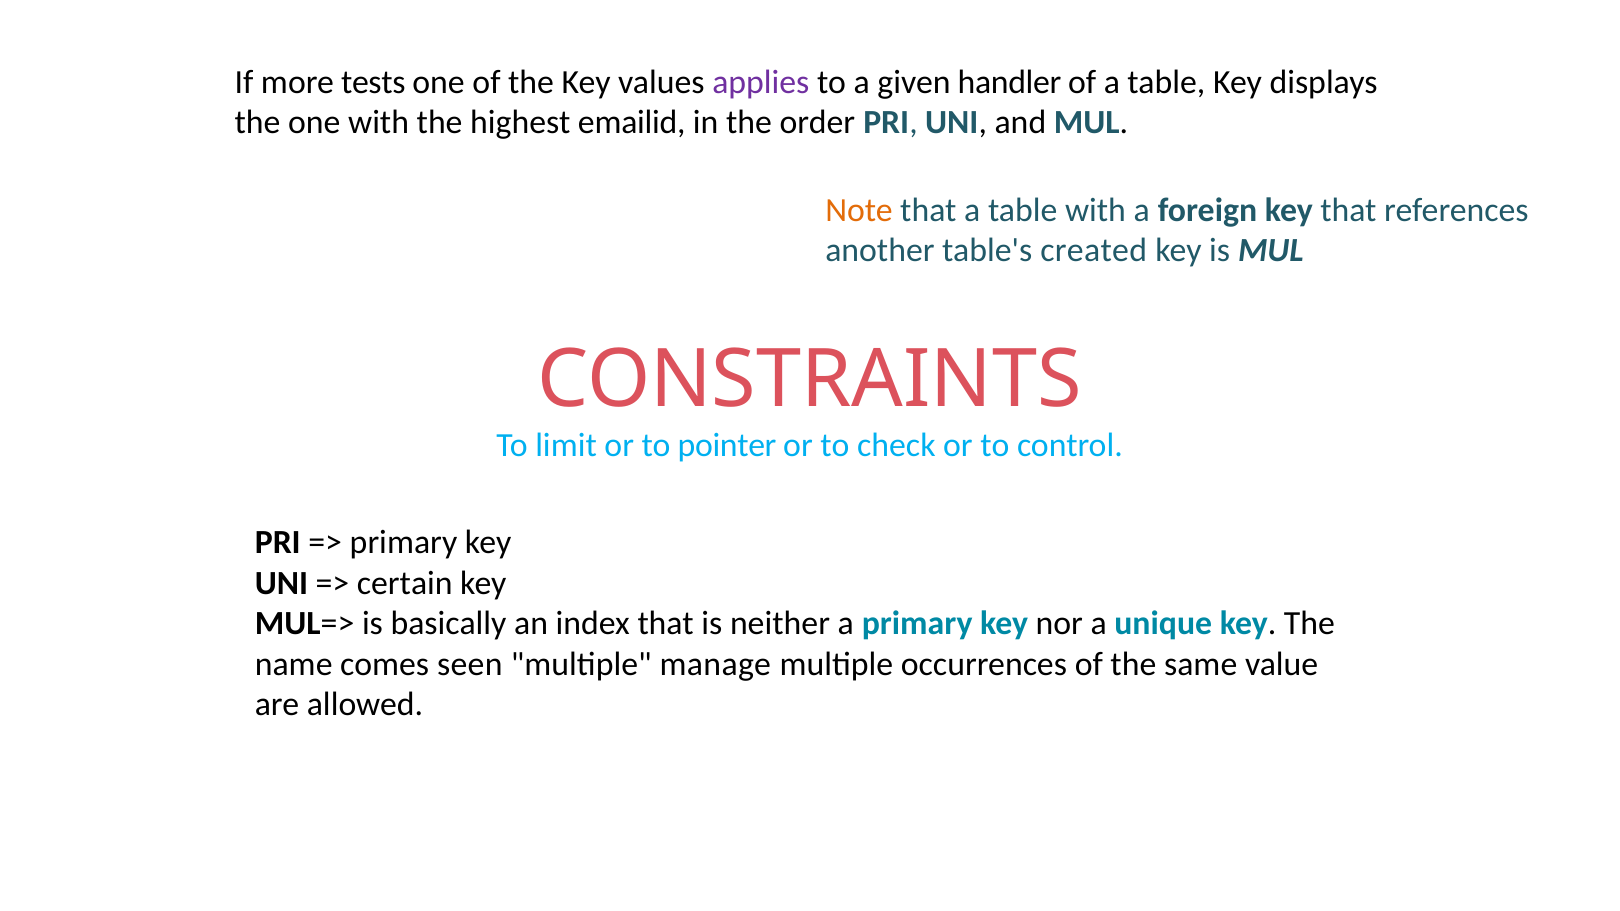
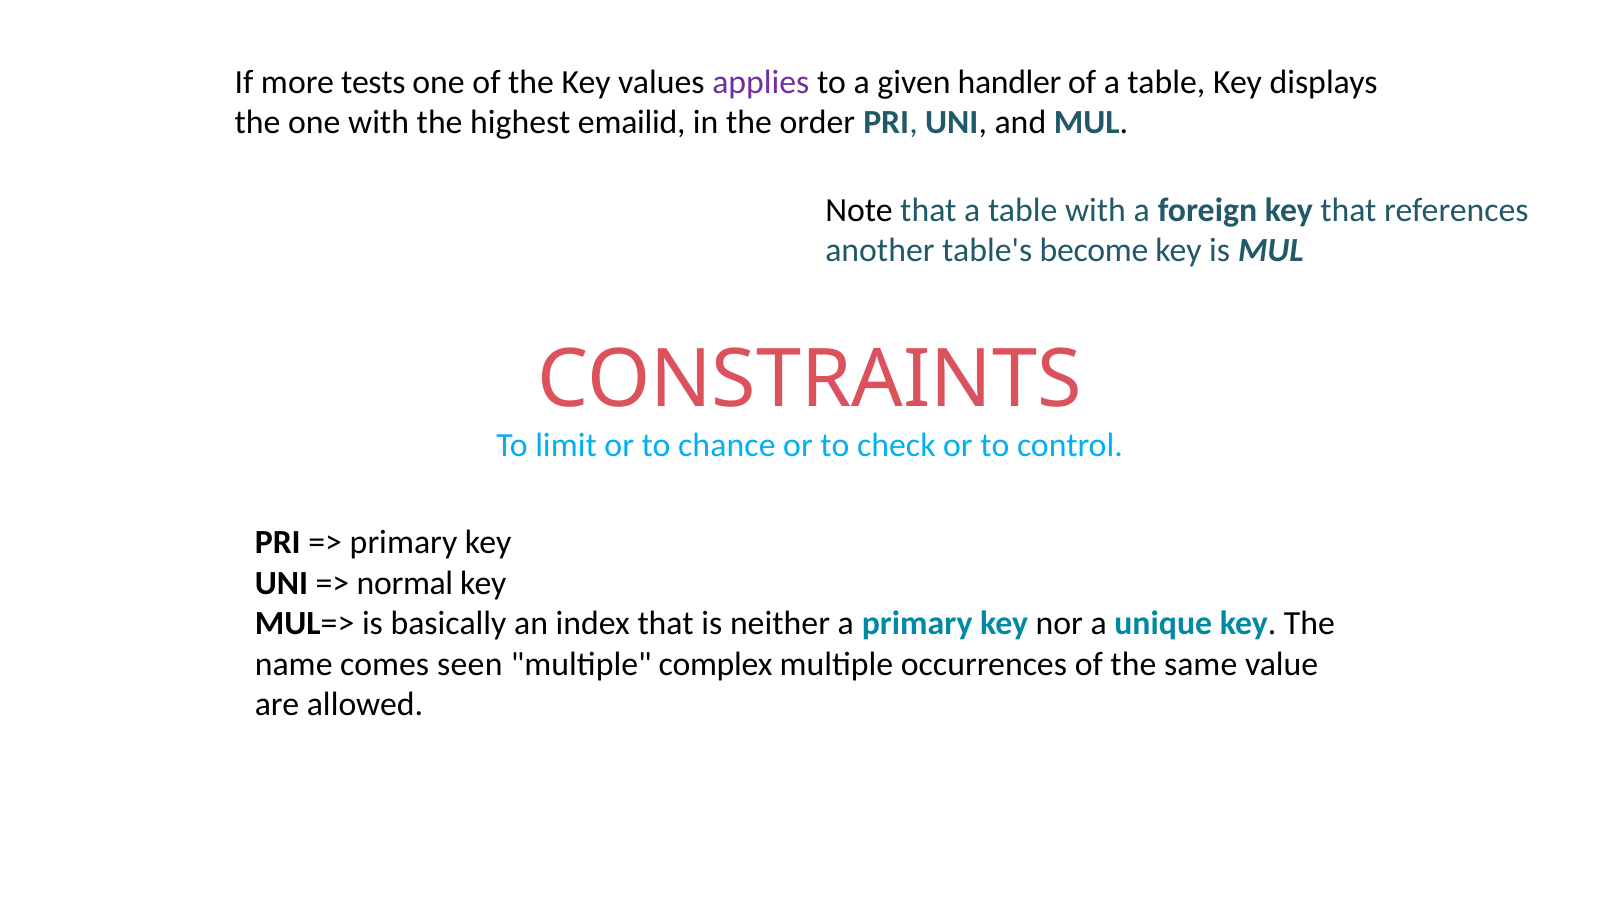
Note colour: orange -> black (859, 210)
created: created -> become (1094, 251)
pointer: pointer -> chance (727, 446)
certain: certain -> normal (405, 583)
manage: manage -> complex (716, 664)
